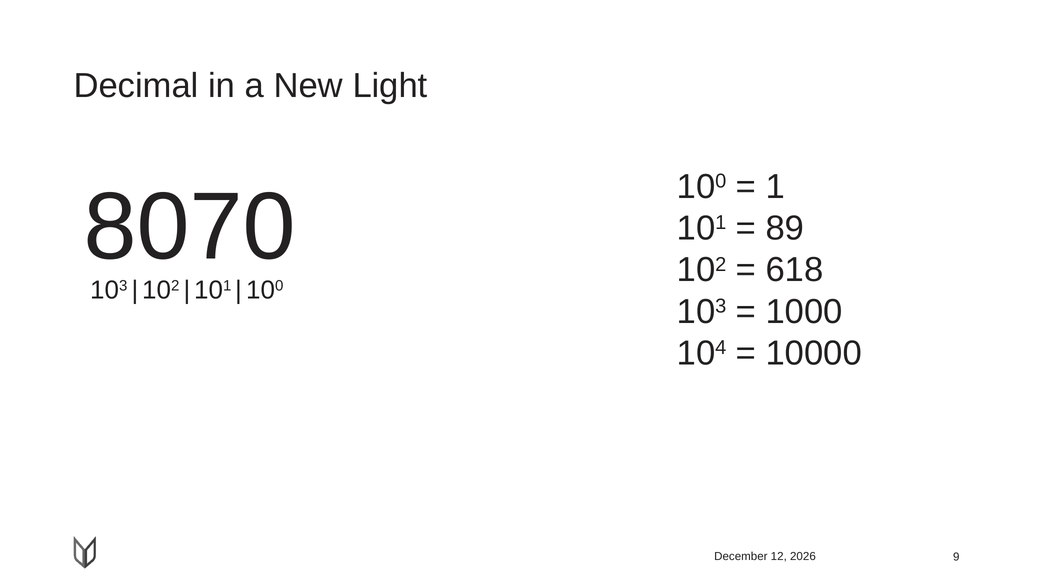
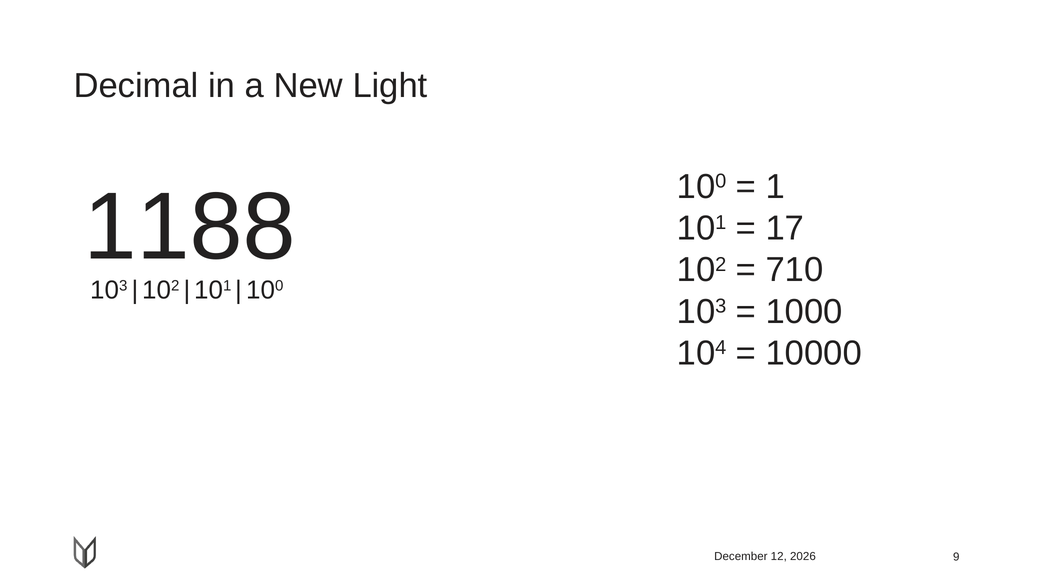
8070: 8070 -> 1188 (190, 227)
89: 89 -> 17 (785, 228)
618: 618 -> 710 (795, 270)
